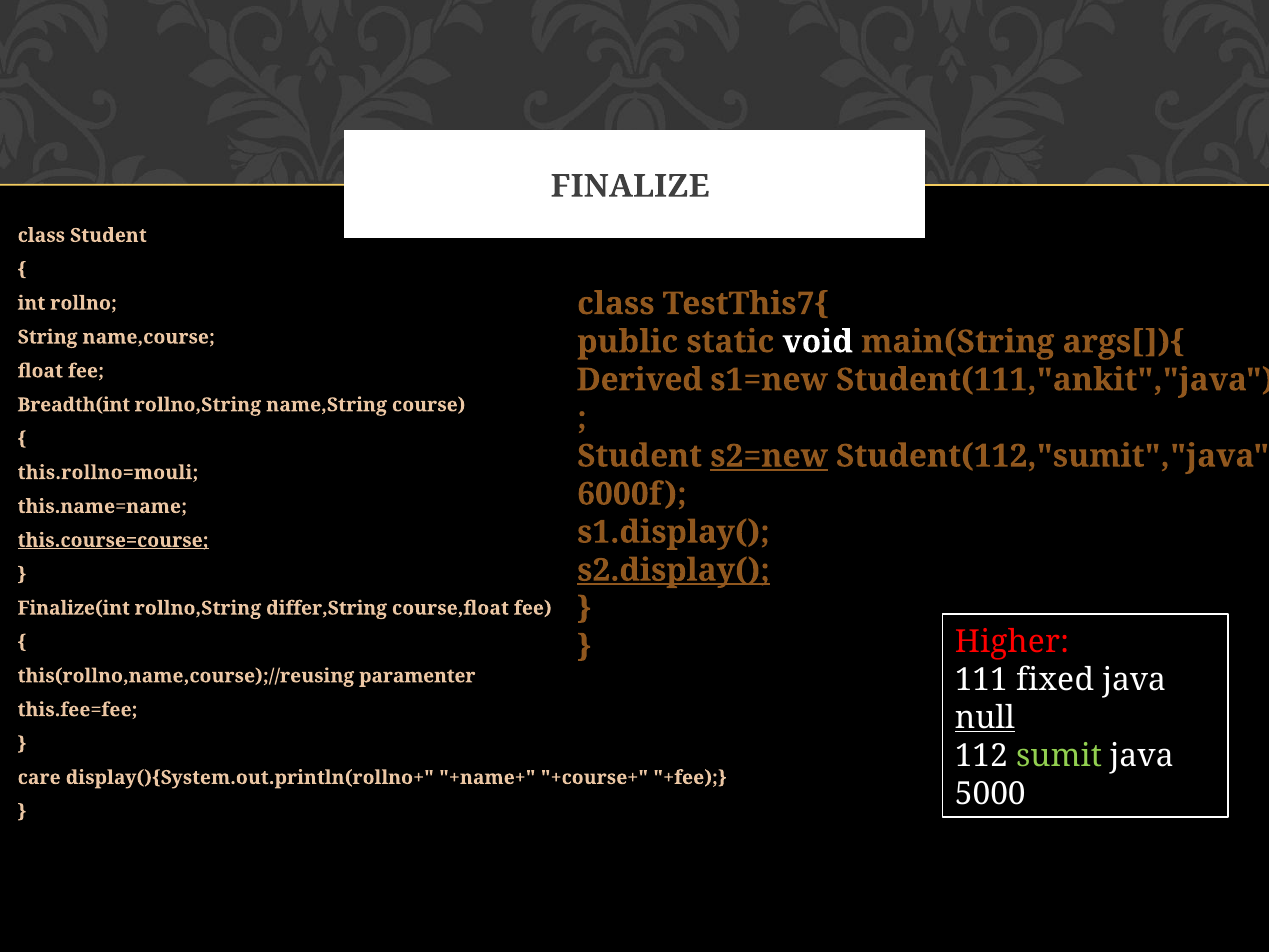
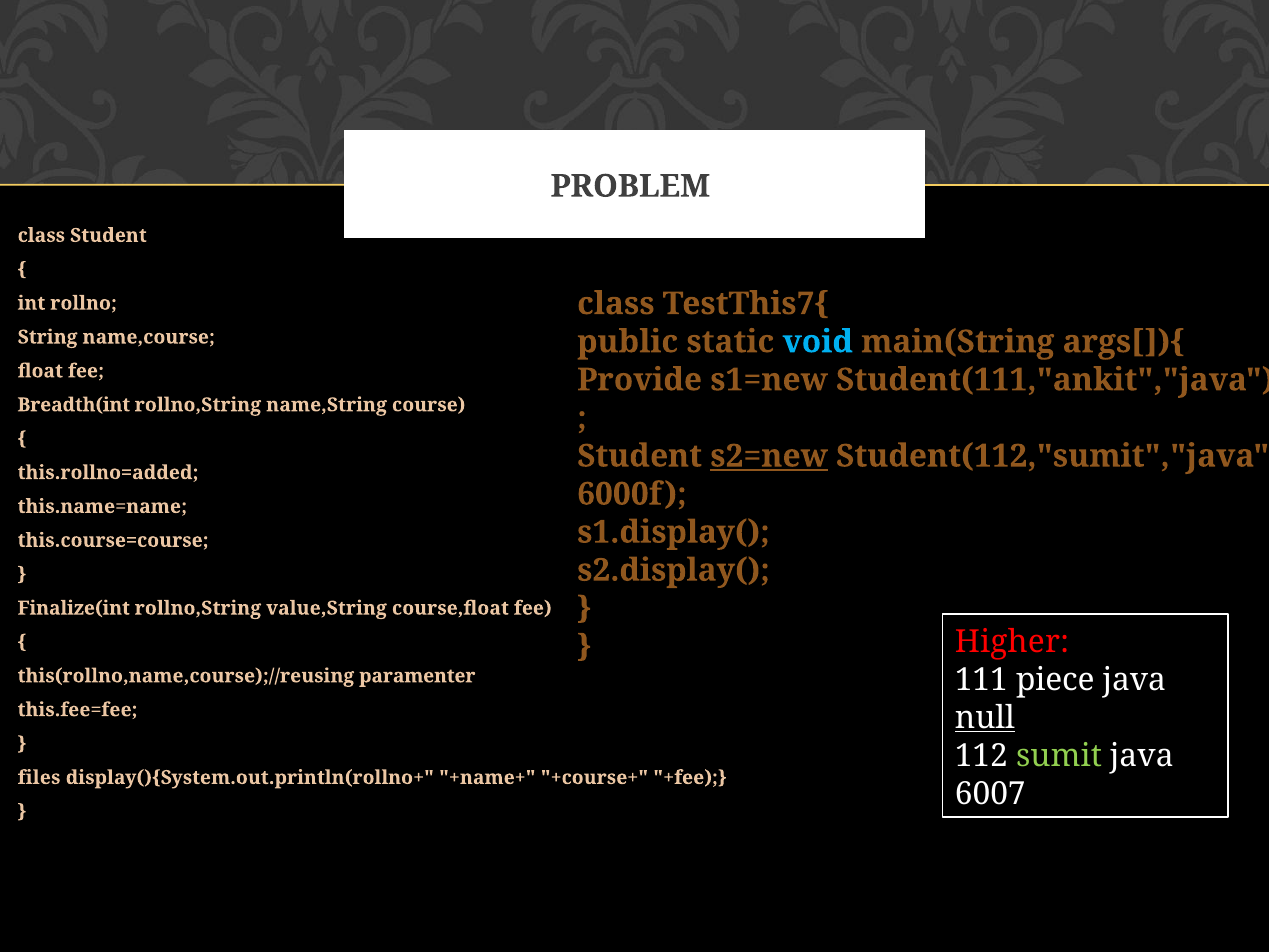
FINALIZE: FINALIZE -> PROBLEM (630, 186)
void colour: white -> light blue (818, 342)
Derived: Derived -> Provide (640, 380)
this.rollno=mouli: this.rollno=mouli -> this.rollno=added (108, 473)
this.course=course underline: present -> none (113, 540)
s2.display( underline: present -> none (674, 570)
differ,String: differ,String -> value,String (327, 608)
fixed: fixed -> piece (1055, 680)
care: care -> files (39, 777)
5000: 5000 -> 6007 (990, 794)
